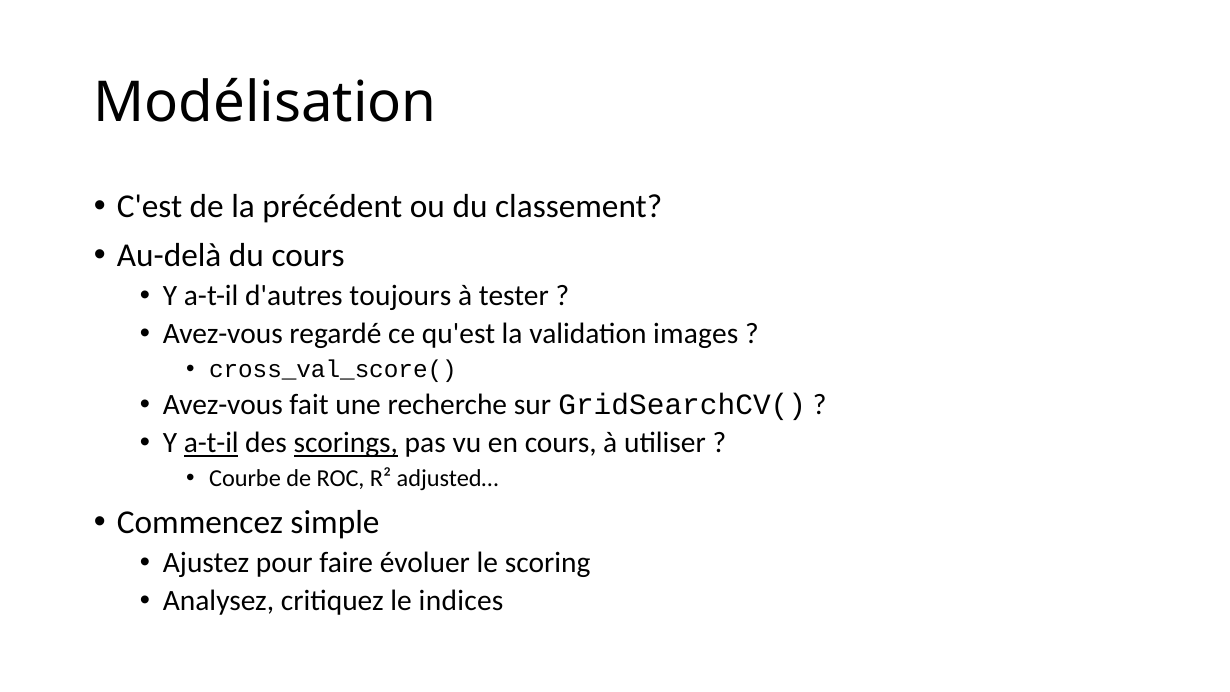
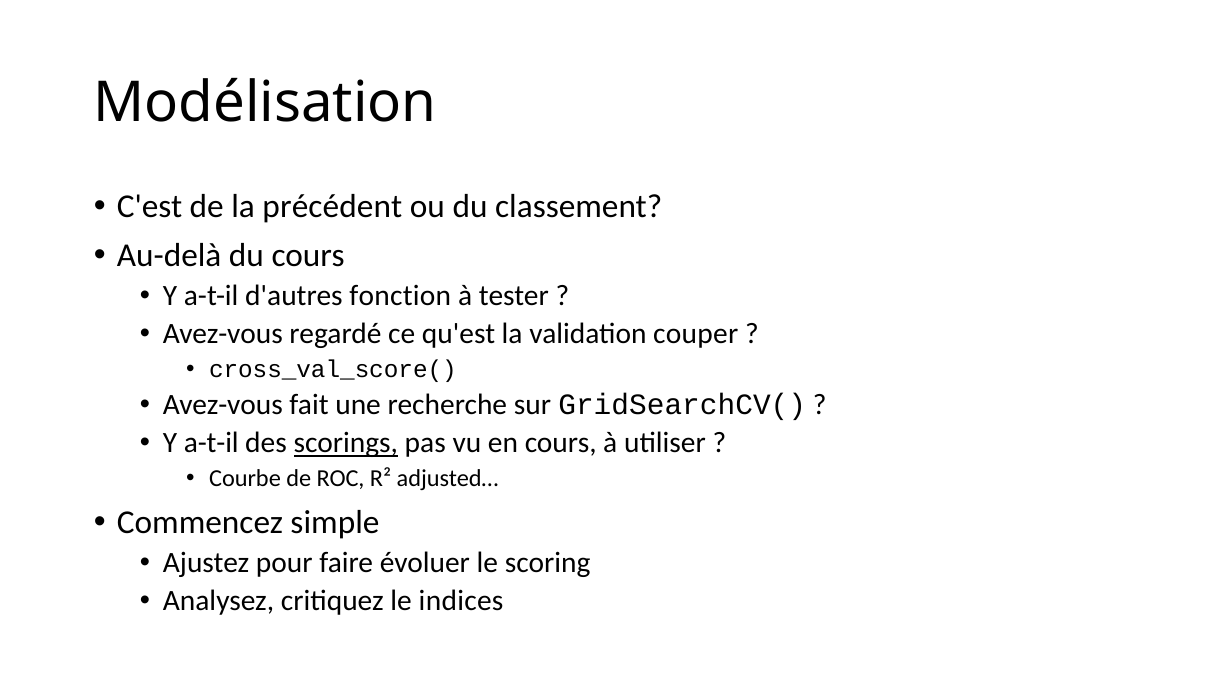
toujours: toujours -> fonction (400, 296)
images: images -> couper (696, 334)
a-t-il underline: present -> none (211, 443)
